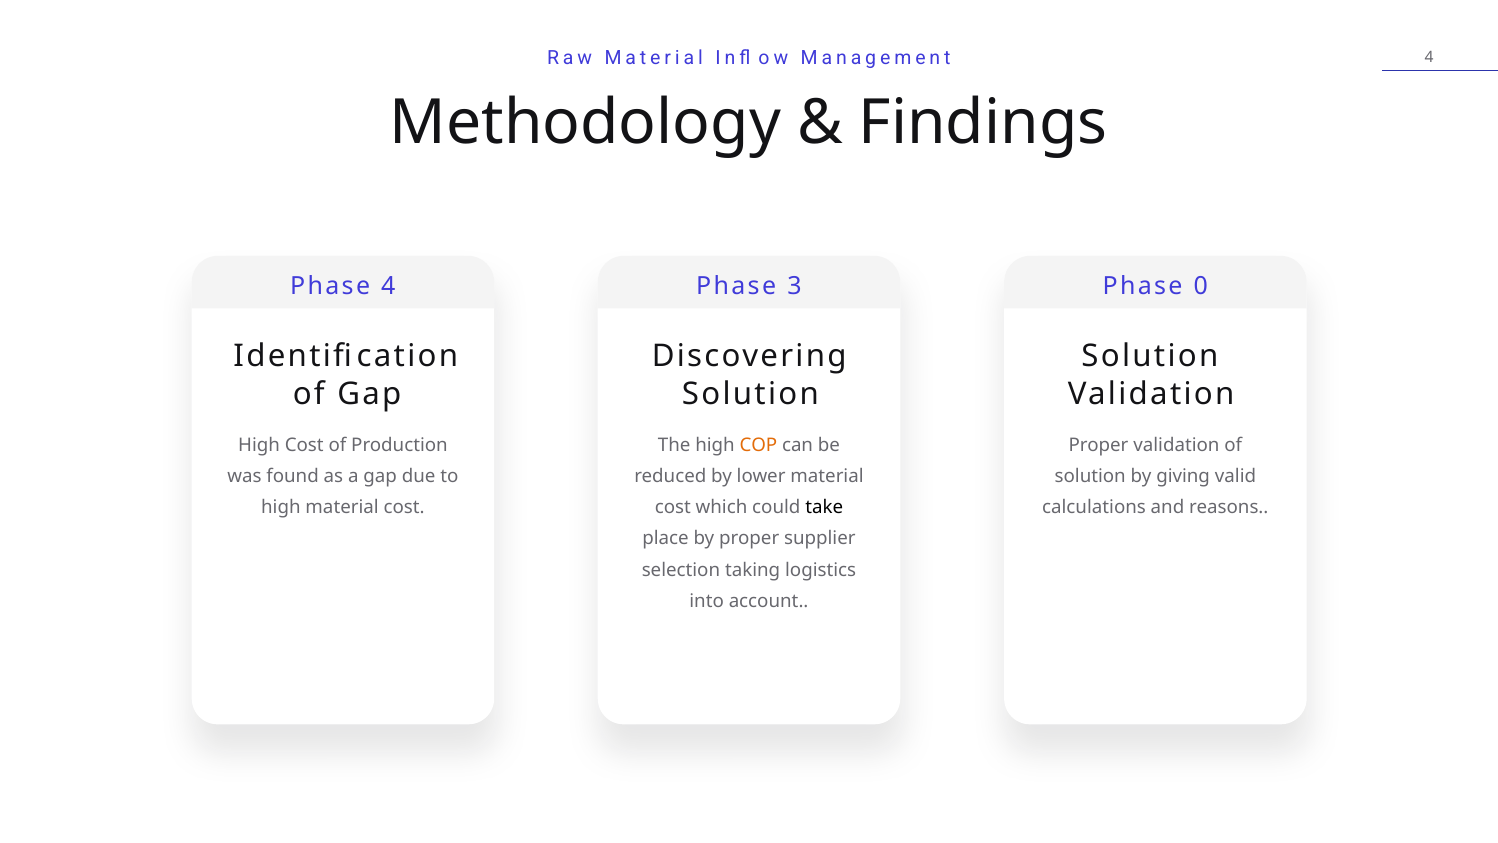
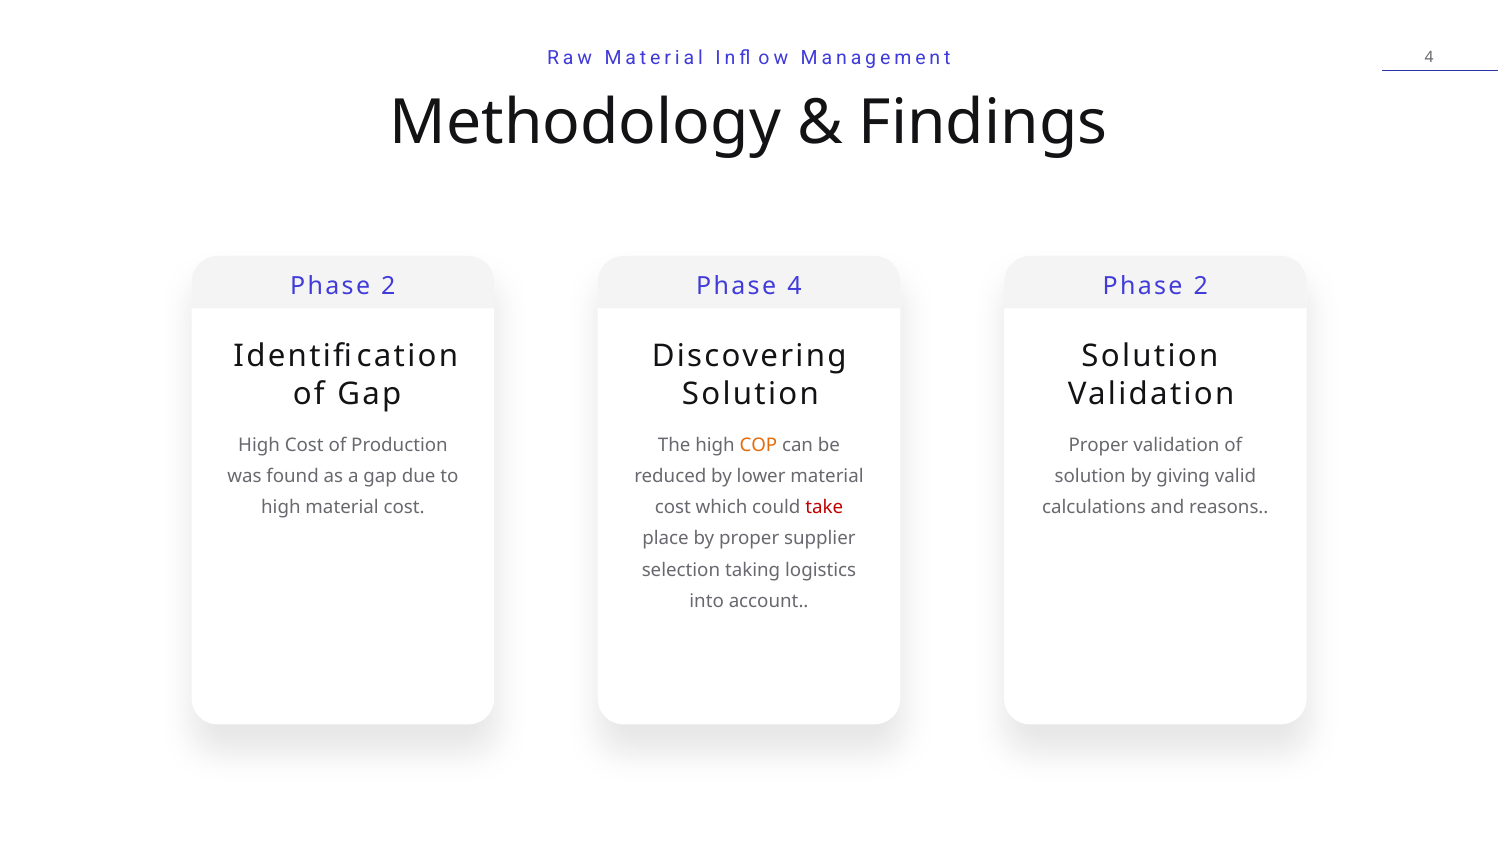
4: 4 -> 2 (388, 286)
Phase 3: 3 -> 4 (794, 286)
0: 0 -> 2 (1201, 286)
take colour: black -> red (824, 507)
